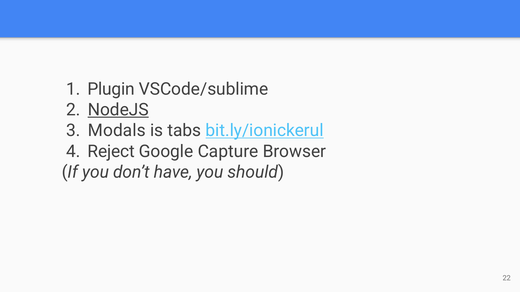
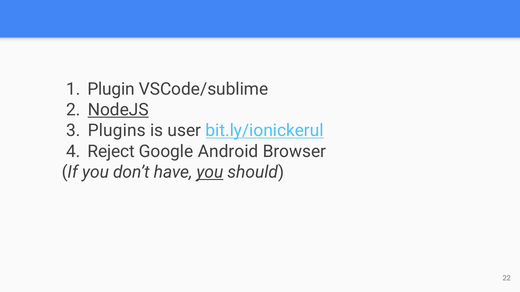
Modals: Modals -> Plugins (117, 131)
tabs: tabs -> user (184, 131)
Capture: Capture -> Android (228, 152)
you underline: none -> present (210, 172)
